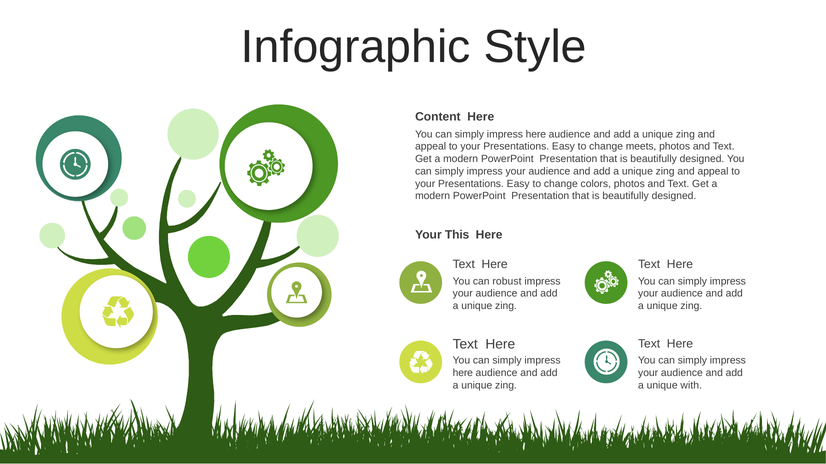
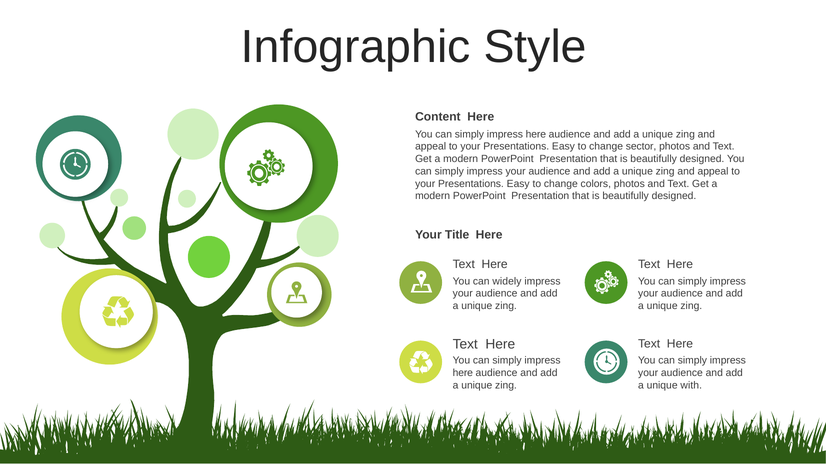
meets: meets -> sector (641, 147)
This: This -> Title (457, 235)
robust: robust -> widely (507, 282)
